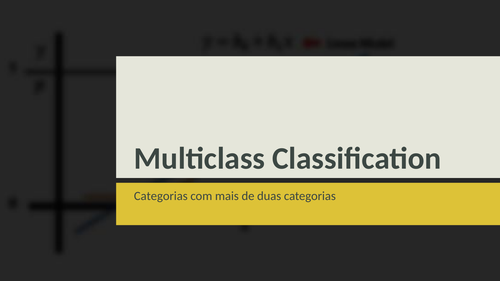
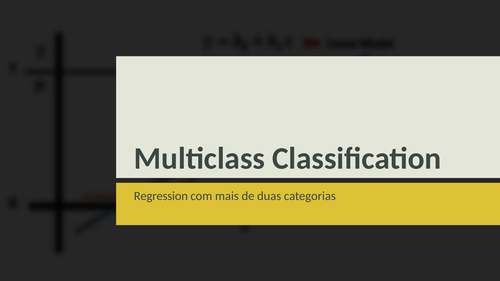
Categorias: Categorias -> Regression (161, 196)
